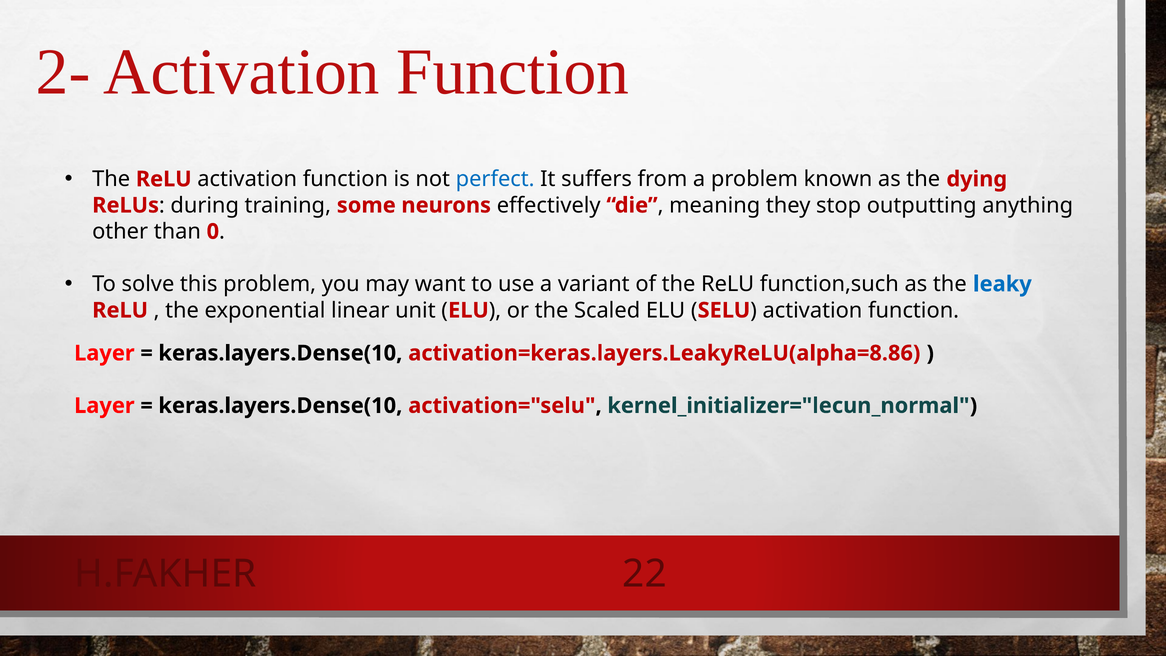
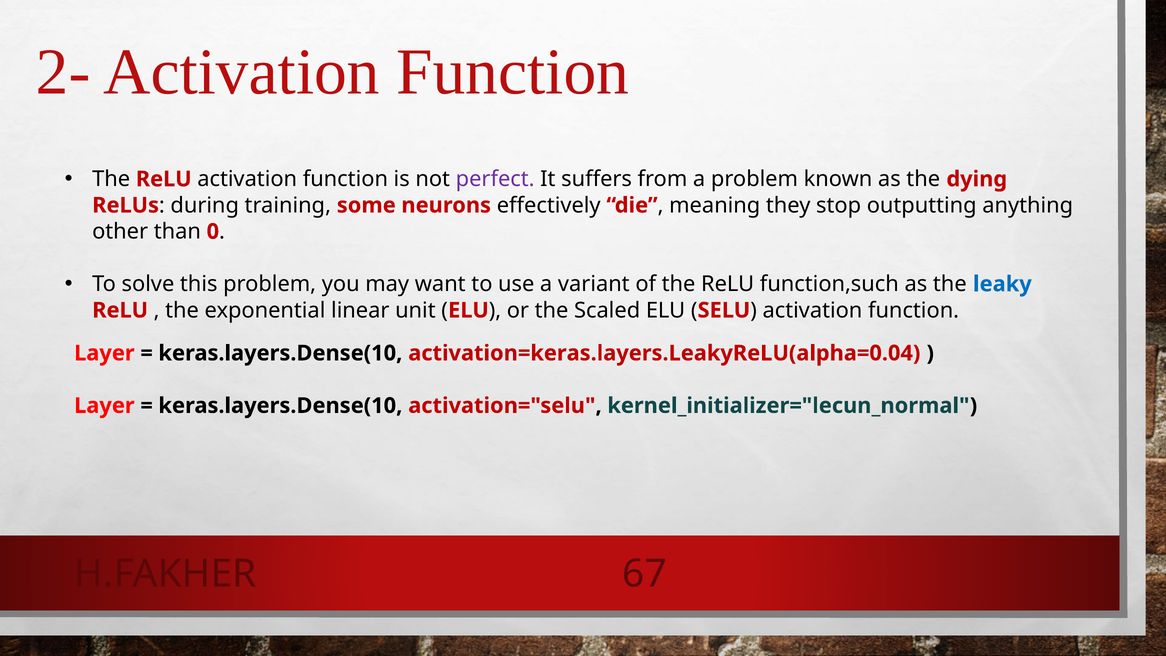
perfect colour: blue -> purple (495, 179)
activation=keras.layers.LeakyReLU(alpha=8.86: activation=keras.layers.LeakyReLU(alpha=8.86 -> activation=keras.layers.LeakyReLU(alpha=0.04 (664, 353)
22: 22 -> 67 (645, 574)
